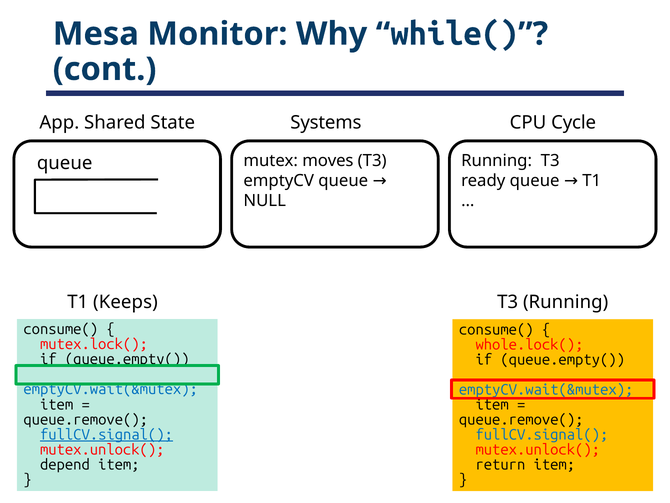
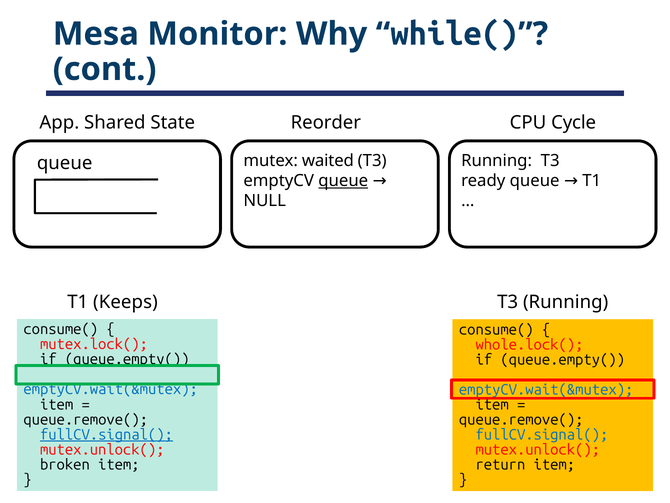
Systems: Systems -> Reorder (326, 122)
moves: moves -> waited (328, 160)
queue underline: none -> present (343, 181)
depend: depend -> broken (65, 464)
